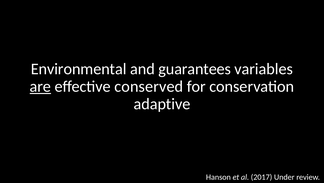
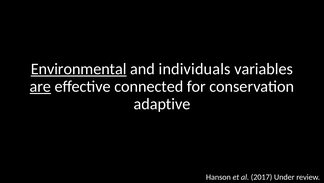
Environmental underline: none -> present (79, 69)
guarantees: guarantees -> individuals (195, 69)
conserved: conserved -> connected (149, 86)
